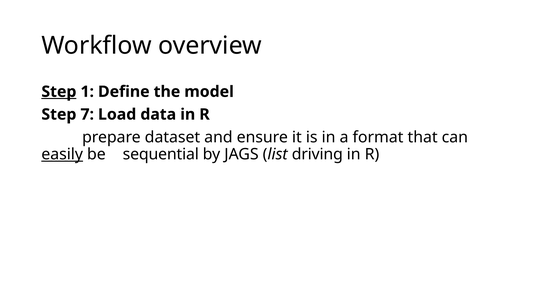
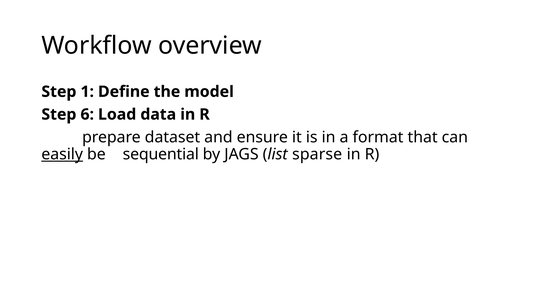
Step underline: present -> none (59, 92)
7: 7 -> 6 (87, 115)
driving: driving -> sparse (317, 154)
